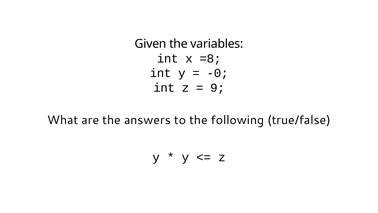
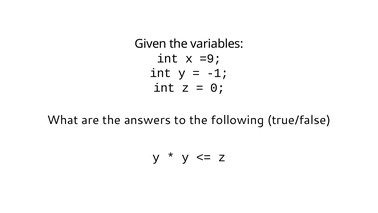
=8: =8 -> =9 (210, 58)
-0: -0 -> -1 (218, 73)
9: 9 -> 0 (217, 88)
